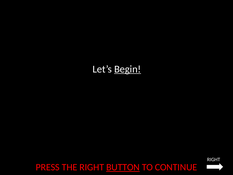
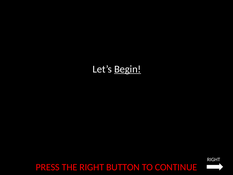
BUTTON underline: present -> none (123, 167)
